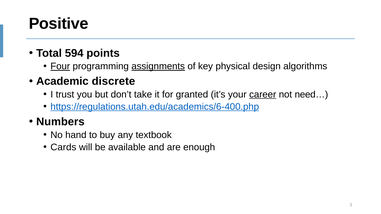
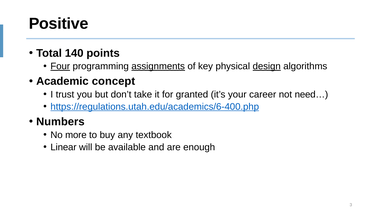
594: 594 -> 140 (74, 53)
design underline: none -> present (267, 66)
discrete: discrete -> concept (113, 81)
career underline: present -> none (263, 95)
hand: hand -> more (76, 135)
Cards: Cards -> Linear (63, 147)
